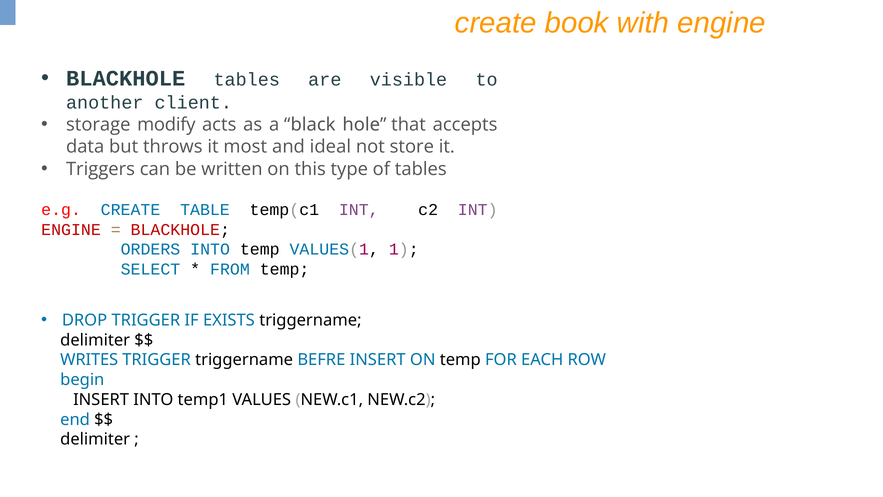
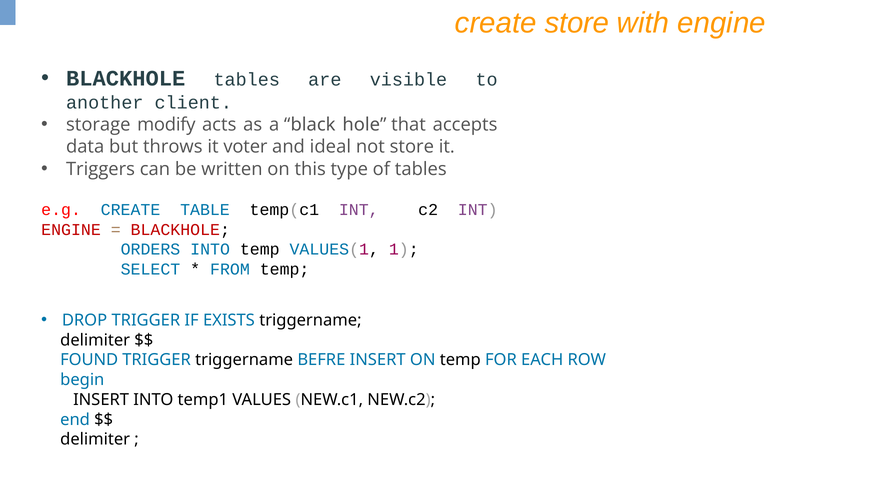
create book: book -> store (577, 23)
most: most -> voter (245, 147)
WRITES: WRITES -> FOUND (89, 360)
